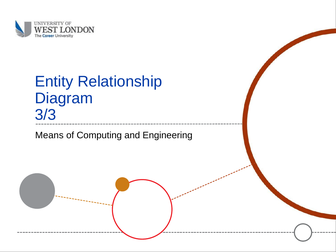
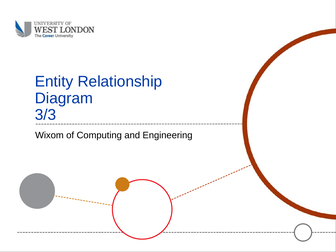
Means: Means -> Wixom (49, 135)
